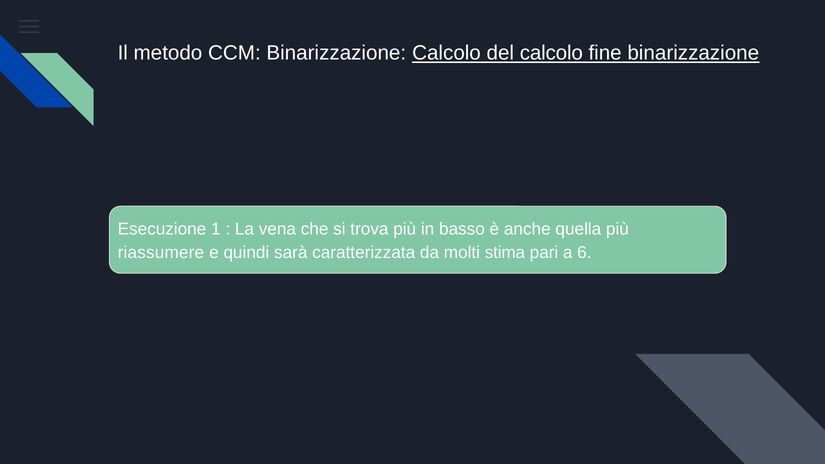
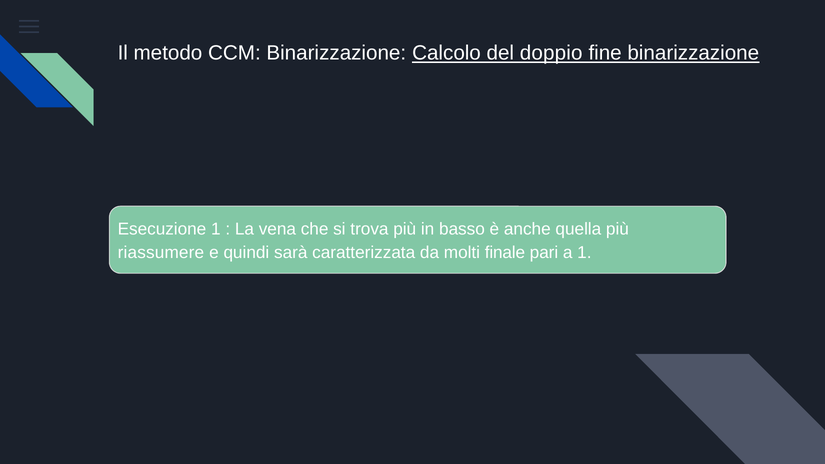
del calcolo: calcolo -> doppio (551, 53)
stima: stima -> finale (505, 253)
a 6: 6 -> 1 (584, 253)
